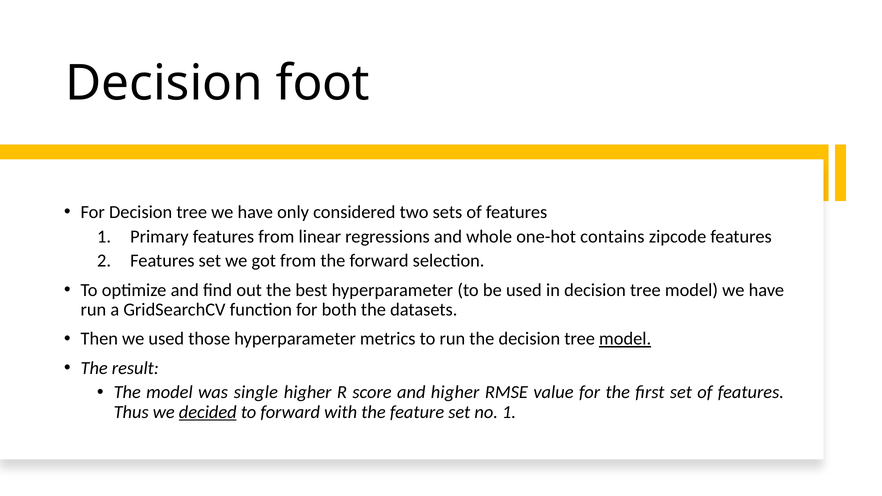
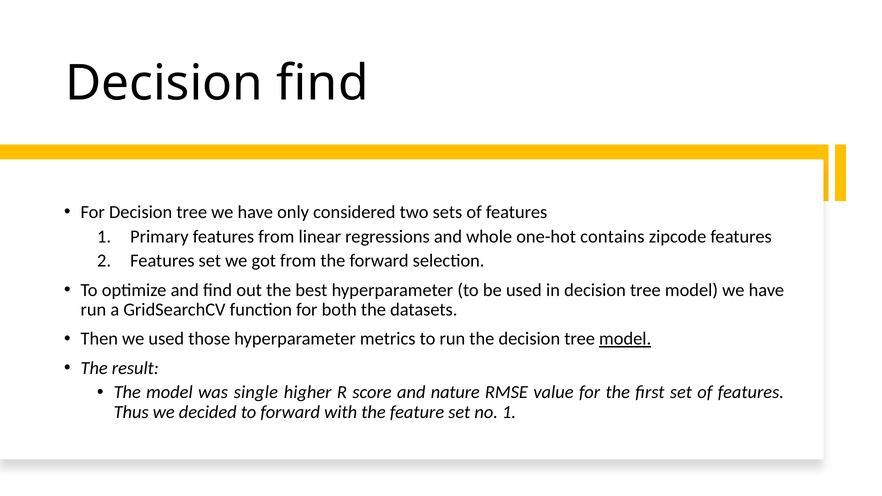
Decision foot: foot -> find (322, 84)
and higher: higher -> nature (455, 392)
decided underline: present -> none (208, 412)
